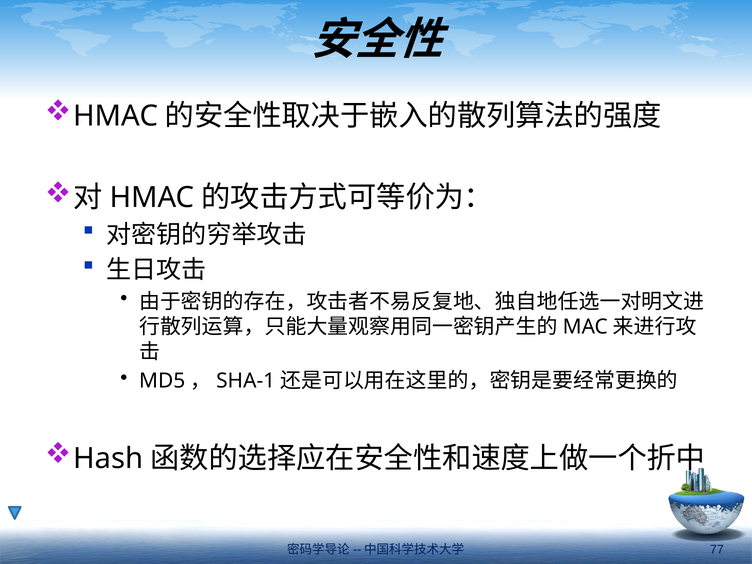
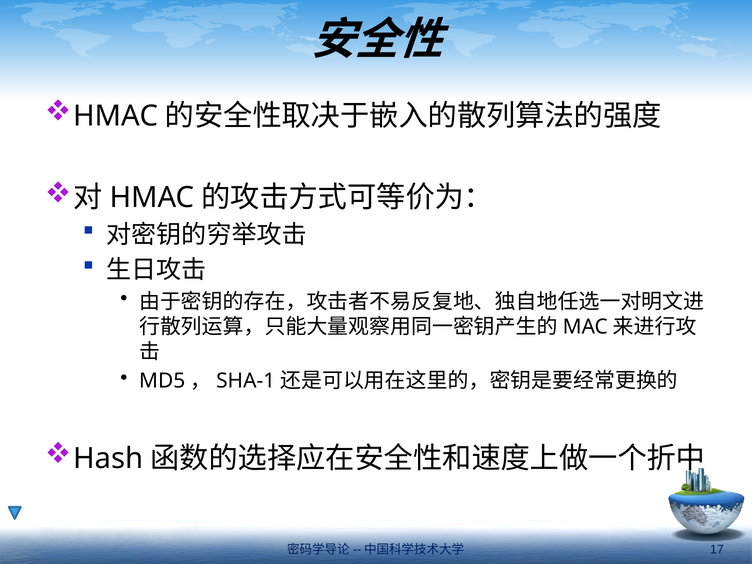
77: 77 -> 17 (717, 550)
